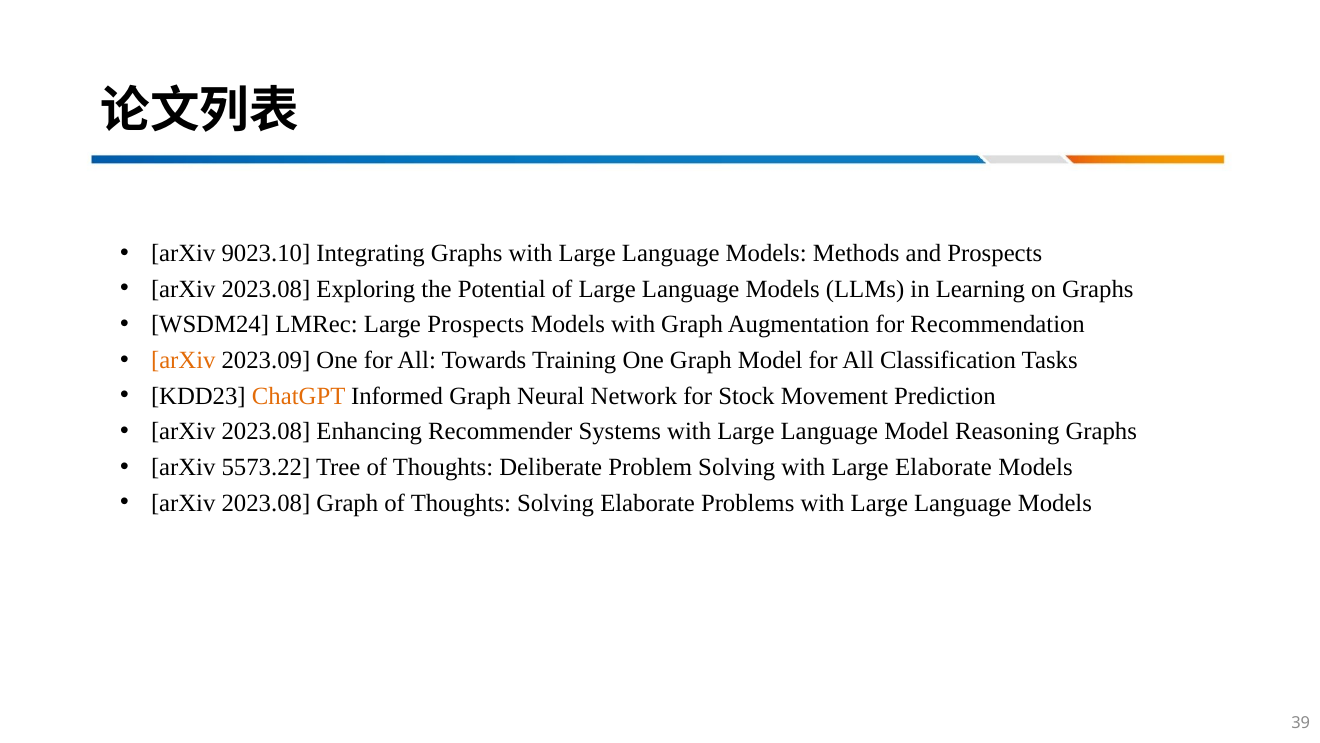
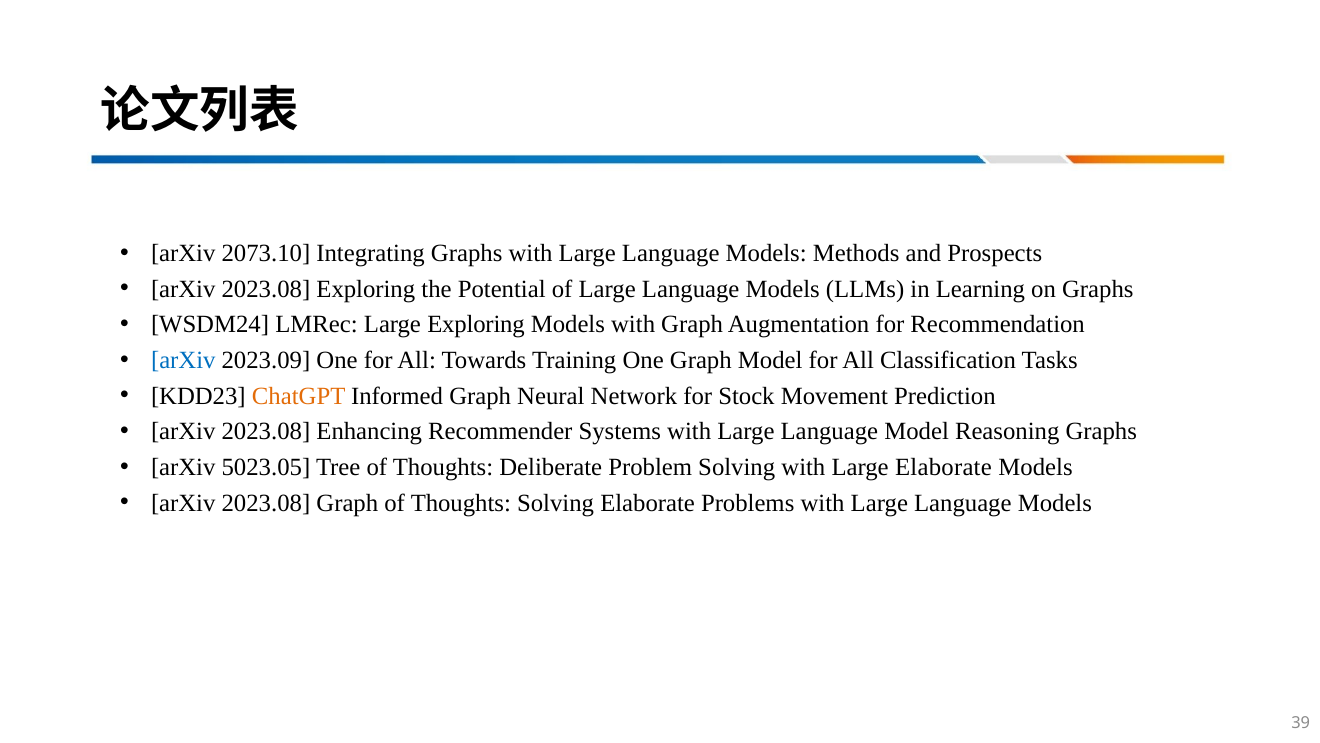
9023.10: 9023.10 -> 2073.10 (266, 253)
Large Prospects: Prospects -> Exploring (476, 325)
arXiv colour: orange -> blue (183, 360)
5573.22: 5573.22 -> 5023.05 (266, 467)
